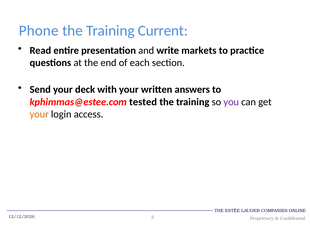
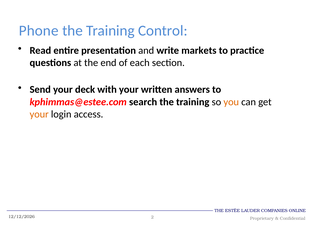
Current: Current -> Control (163, 31)
tested: tested -> search (143, 102)
you colour: purple -> orange (231, 102)
